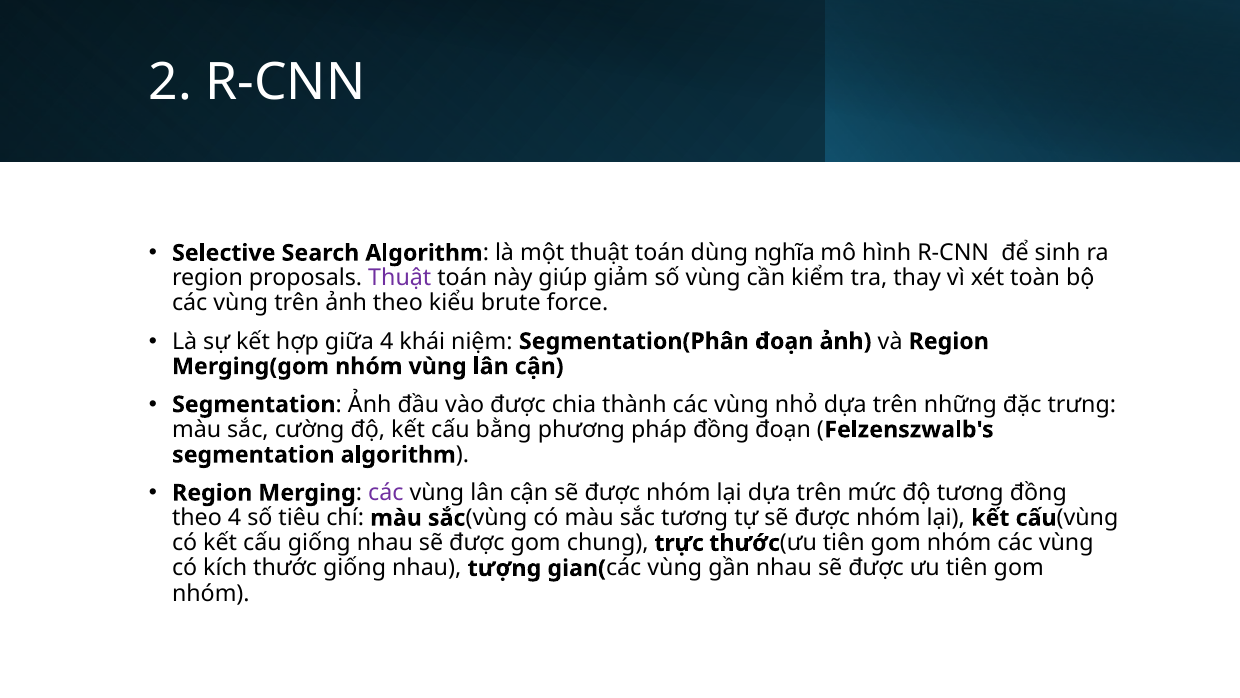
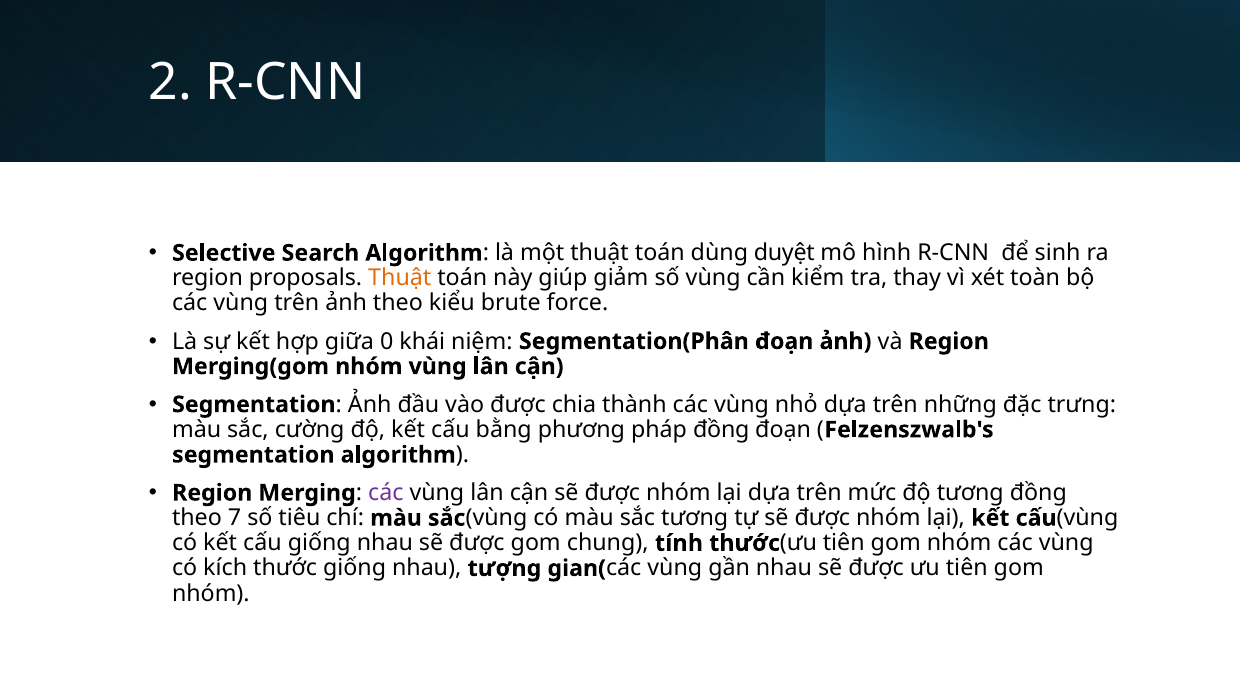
nghĩa: nghĩa -> duyệt (784, 253)
Thuật colour: purple -> orange (400, 278)
giữa 4: 4 -> 0 (387, 341)
theo 4: 4 -> 7 (235, 518)
trực: trực -> tính (679, 543)
